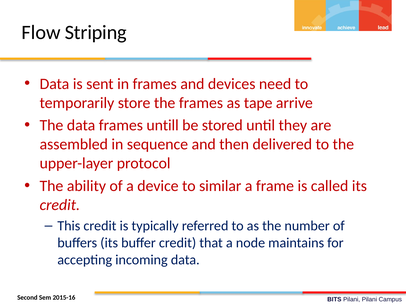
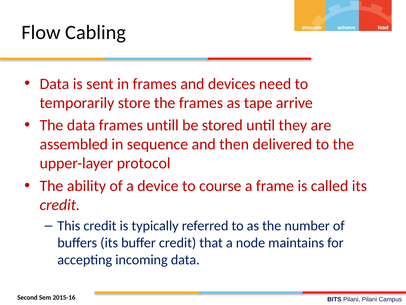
Striping: Striping -> Cabling (96, 32)
similar: similar -> course (220, 186)
